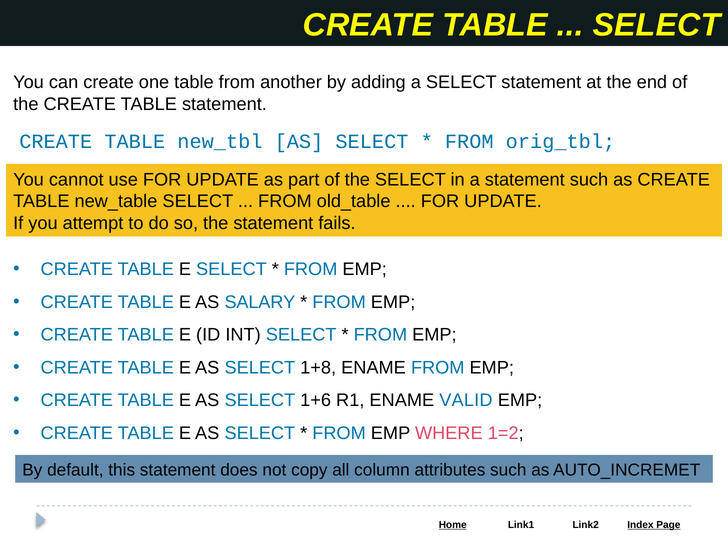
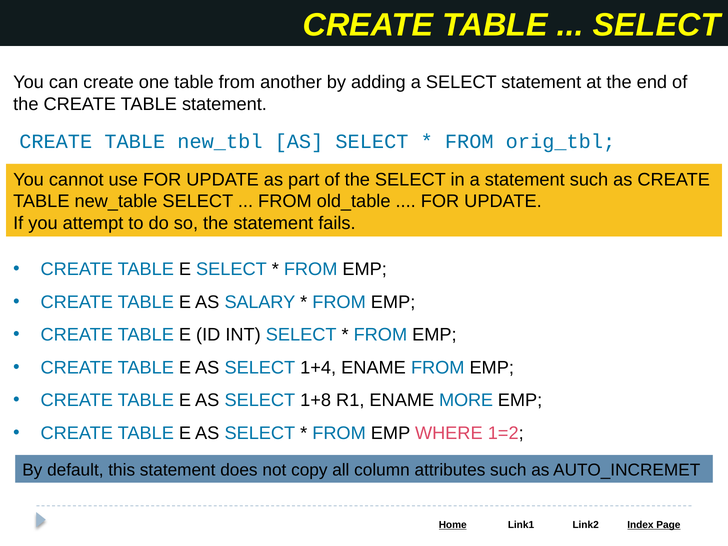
1+8: 1+8 -> 1+4 (318, 368)
1+6: 1+6 -> 1+8 (316, 400)
VALID: VALID -> MORE (466, 400)
